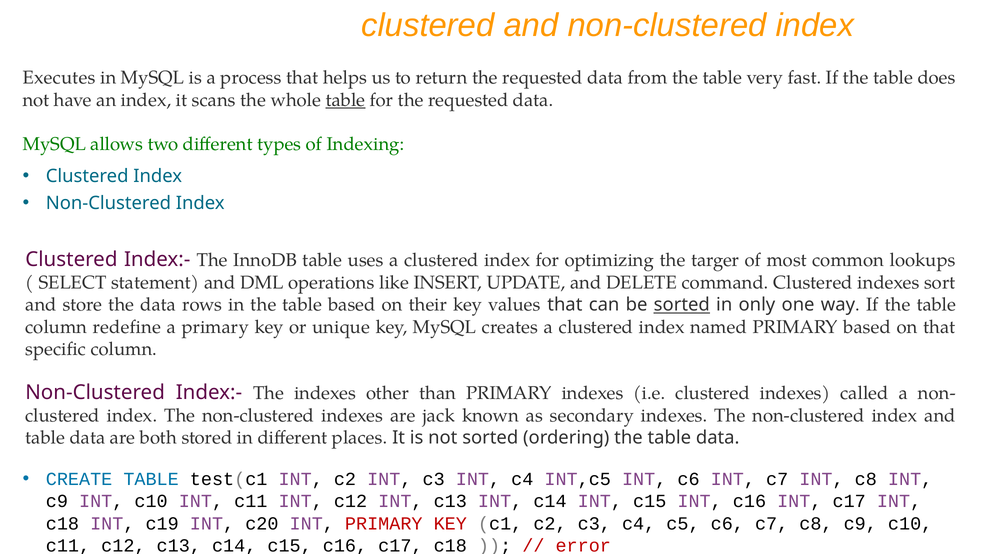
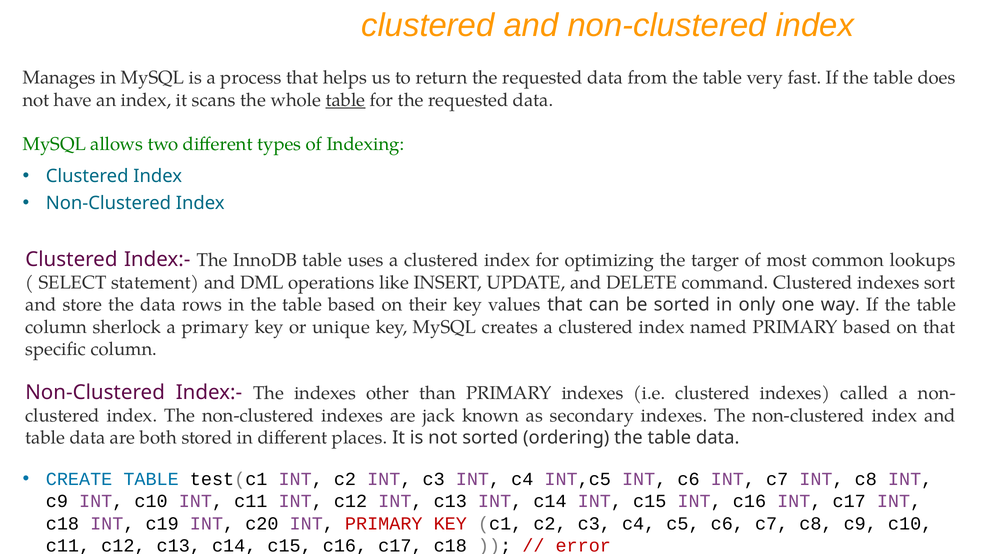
Executes: Executes -> Manages (59, 78)
sorted underline: present -> none (682, 305)
redefine: redefine -> sherlock (127, 327)
